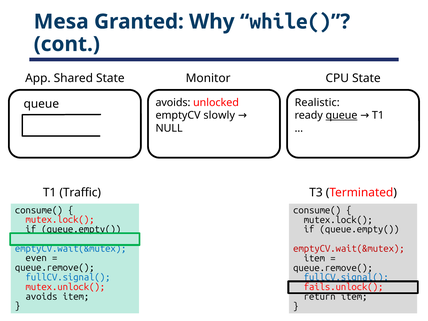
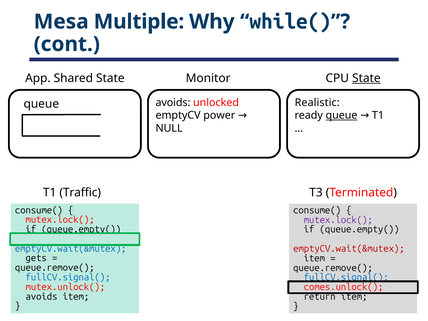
Granted: Granted -> Multiple (139, 22)
State underline: none -> present (366, 78)
slowly: slowly -> power (219, 115)
mutex.lock( colour: black -> purple (338, 220)
even: even -> gets (36, 258)
fails.unlock(: fails.unlock( -> comes.unlock( (344, 287)
